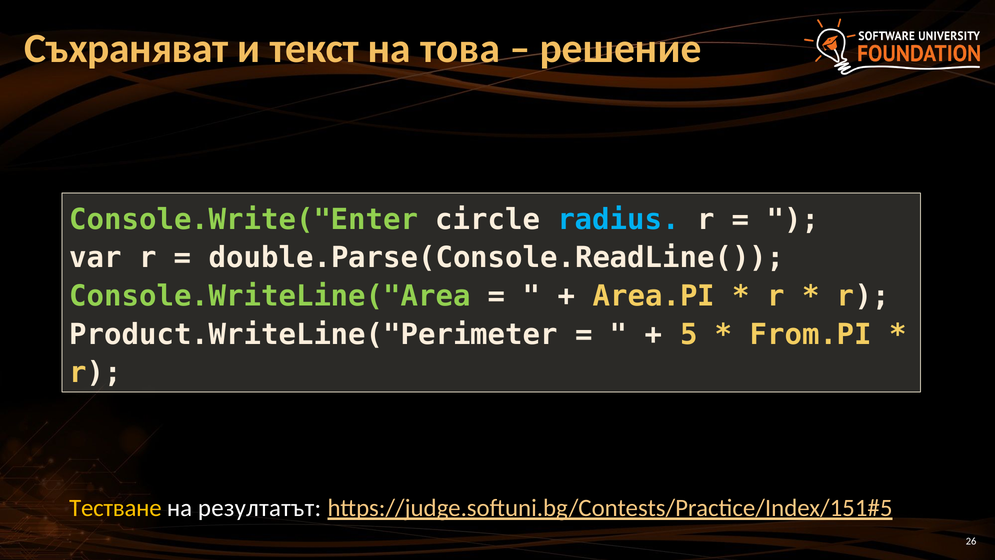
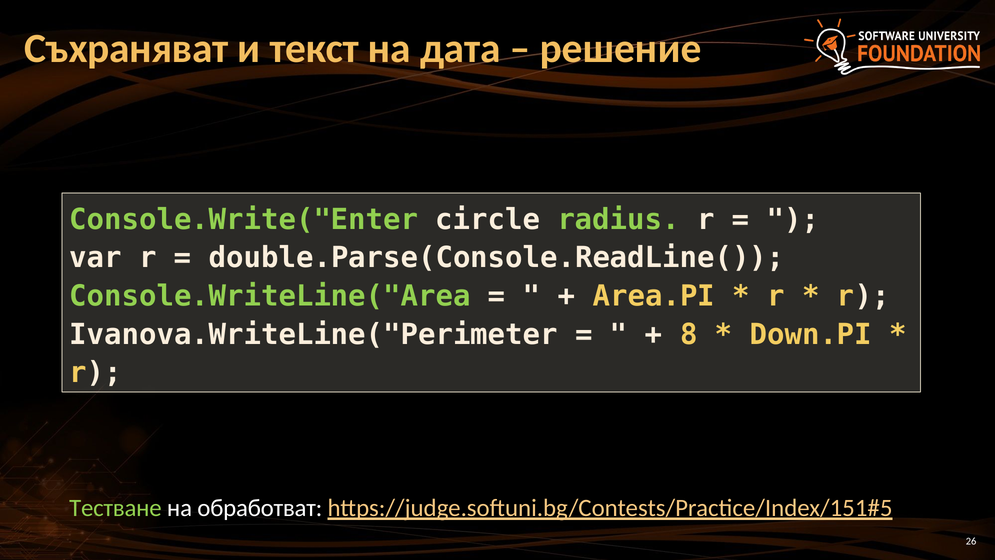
това: това -> дата (460, 48)
radius colour: light blue -> light green (619, 219)
Product.WriteLine("Perimeter: Product.WriteLine("Perimeter -> Ivanova.WriteLine("Perimeter (314, 334)
5: 5 -> 8 (689, 334)
From.PI: From.PI -> Down.PI (811, 334)
Тестване colour: yellow -> light green (115, 508)
резултатът: резултатът -> обработват (260, 508)
